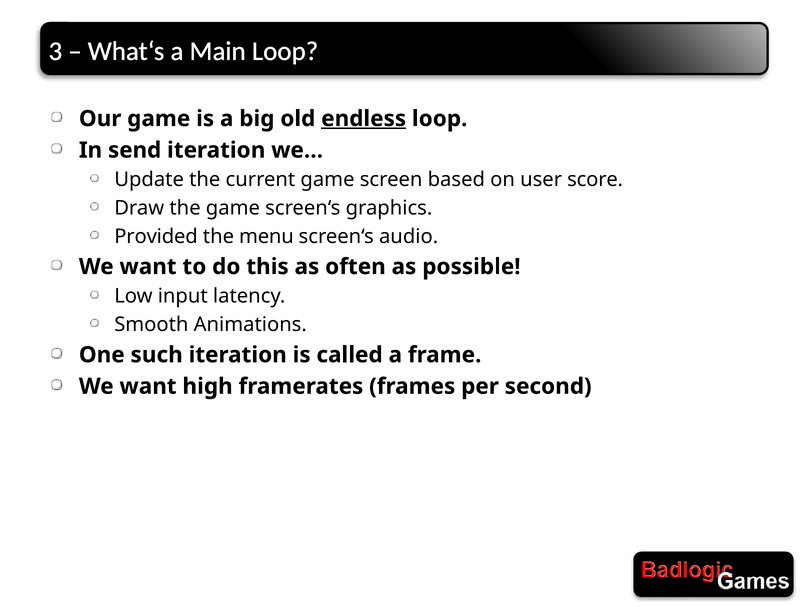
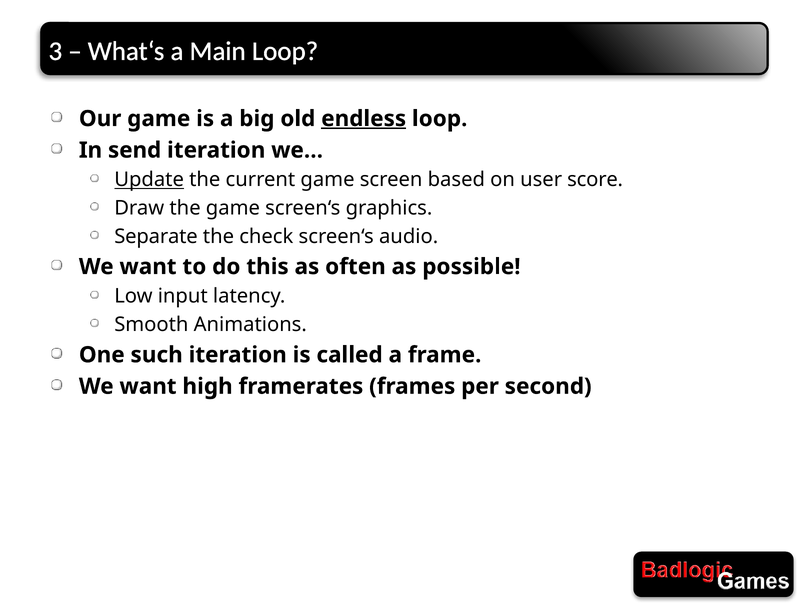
Update underline: none -> present (149, 180)
Provided: Provided -> Separate (156, 236)
menu: menu -> check (266, 236)
